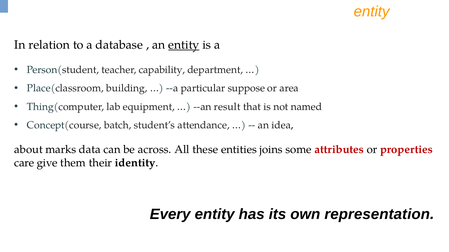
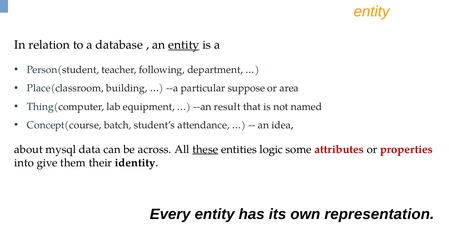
capability: capability -> following (162, 70)
marks: marks -> mysql (61, 150)
these underline: none -> present (205, 150)
joins: joins -> logic (271, 150)
care: care -> into (24, 163)
